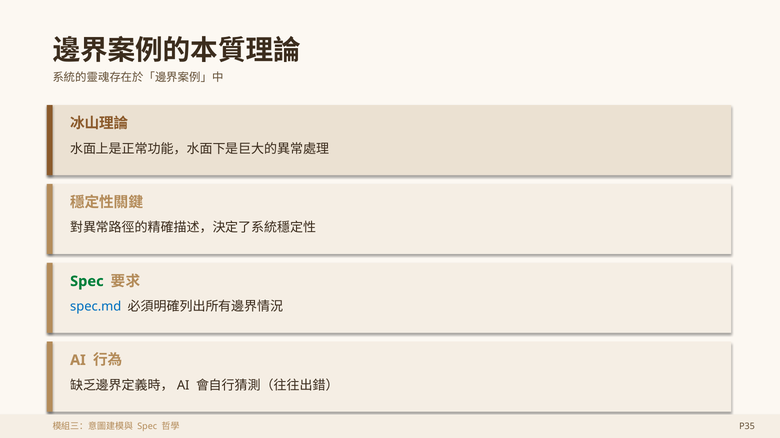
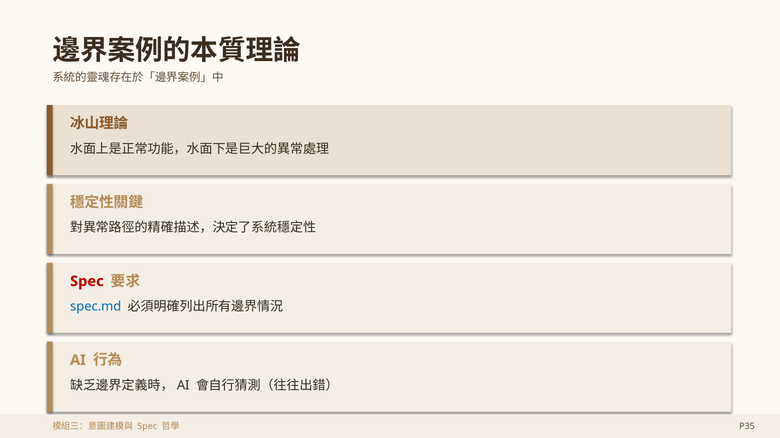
Spec colour: green -> red (87, 282)
